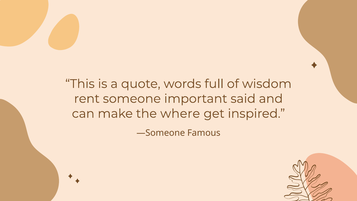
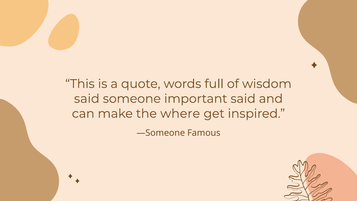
rent: rent -> said (87, 99)
